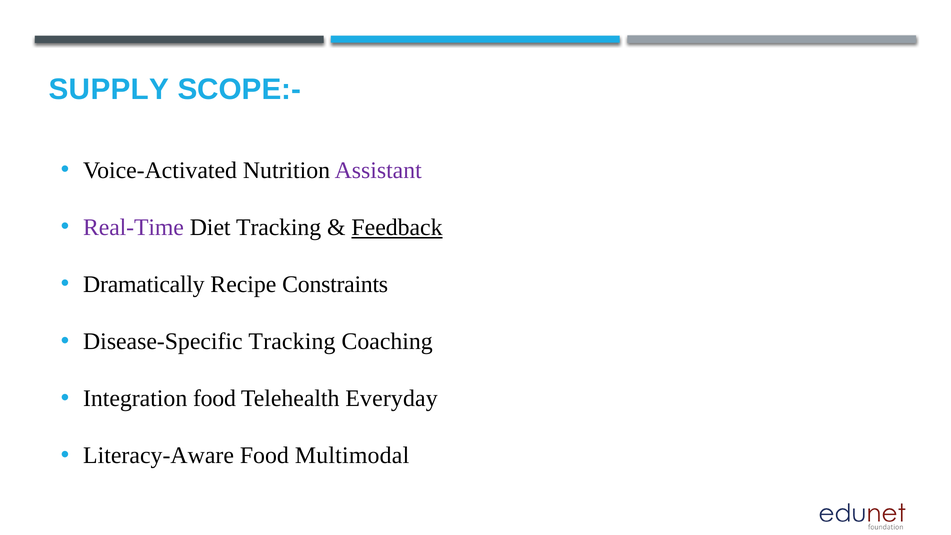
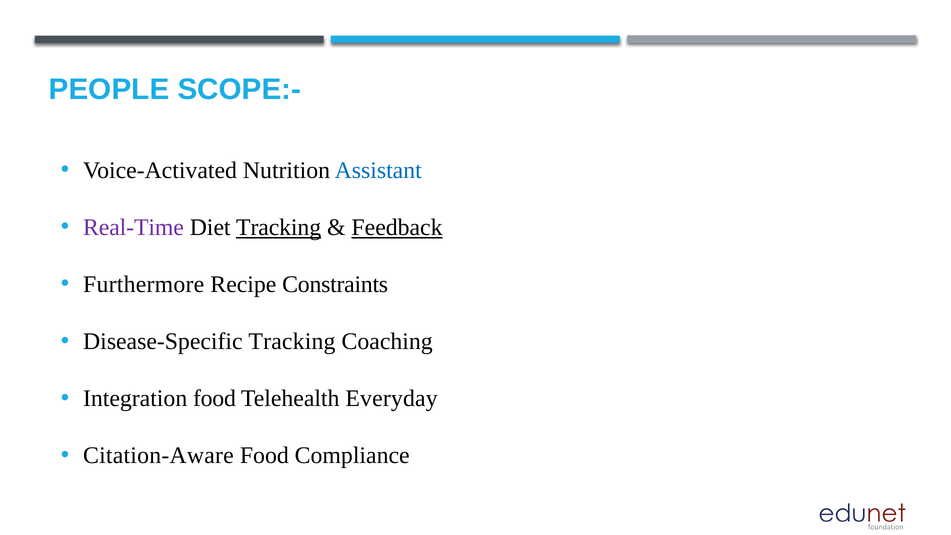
SUPPLY: SUPPLY -> PEOPLE (109, 89)
Assistant colour: purple -> blue (378, 170)
Tracking underline: none -> present (279, 227)
Dramatically: Dramatically -> Furthermore (144, 284)
Literacy-Aware: Literacy-Aware -> Citation-Aware (158, 456)
Multimodal: Multimodal -> Compliance (352, 456)
